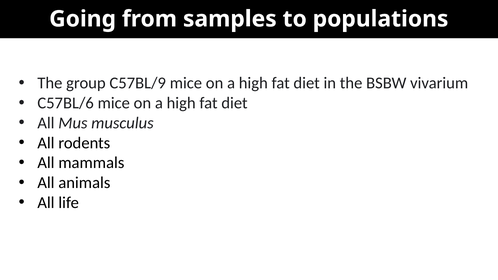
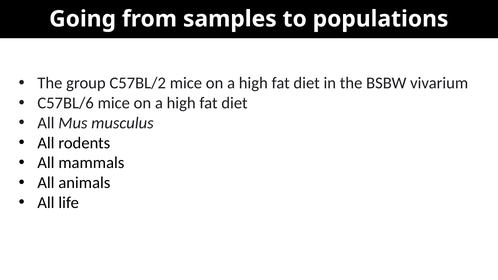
C57BL/9: C57BL/9 -> C57BL/2 (138, 83)
